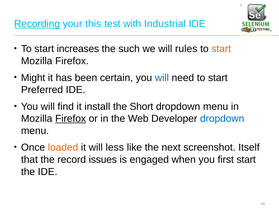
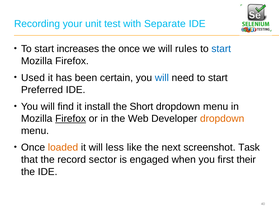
Recording underline: present -> none (37, 24)
this: this -> unit (93, 24)
Industrial: Industrial -> Separate (165, 24)
the such: such -> once (129, 49)
start colour: orange -> blue (221, 49)
Might: Might -> Used (33, 78)
dropdown colour: blue -> orange (222, 119)
Itself: Itself -> Task (249, 148)
issues: issues -> sector (103, 160)
first start: start -> their (246, 160)
